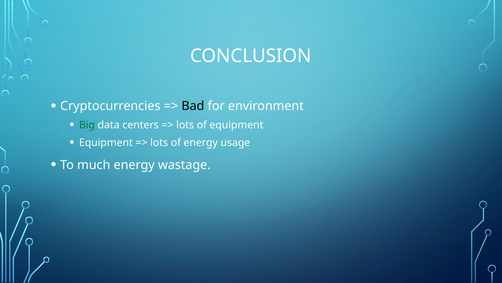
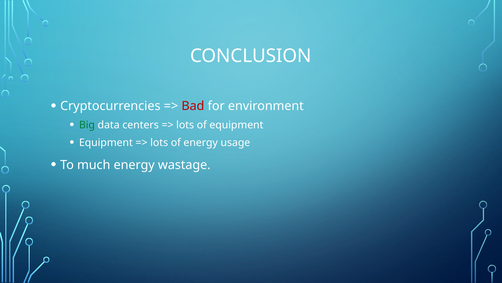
Bad colour: black -> red (193, 106)
